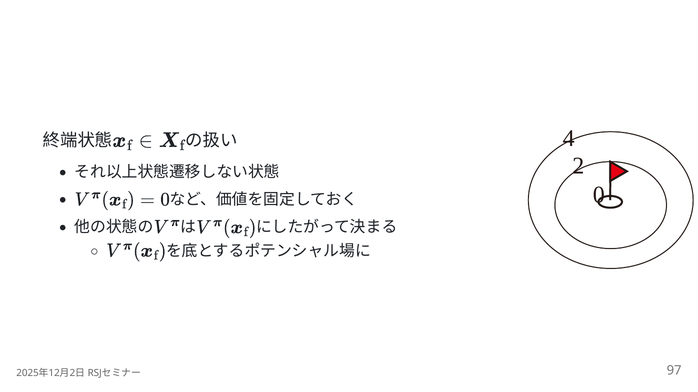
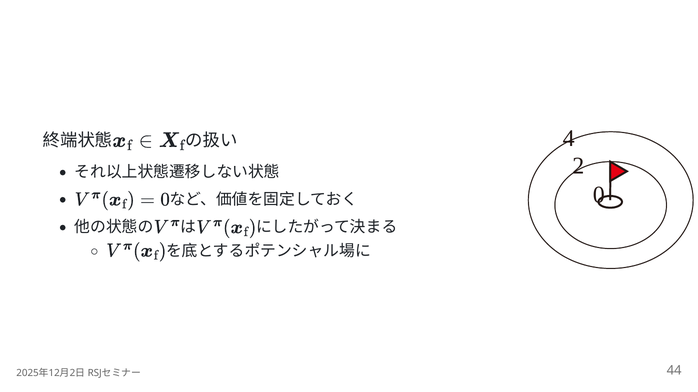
97: 97 -> 44 (674, 371)
